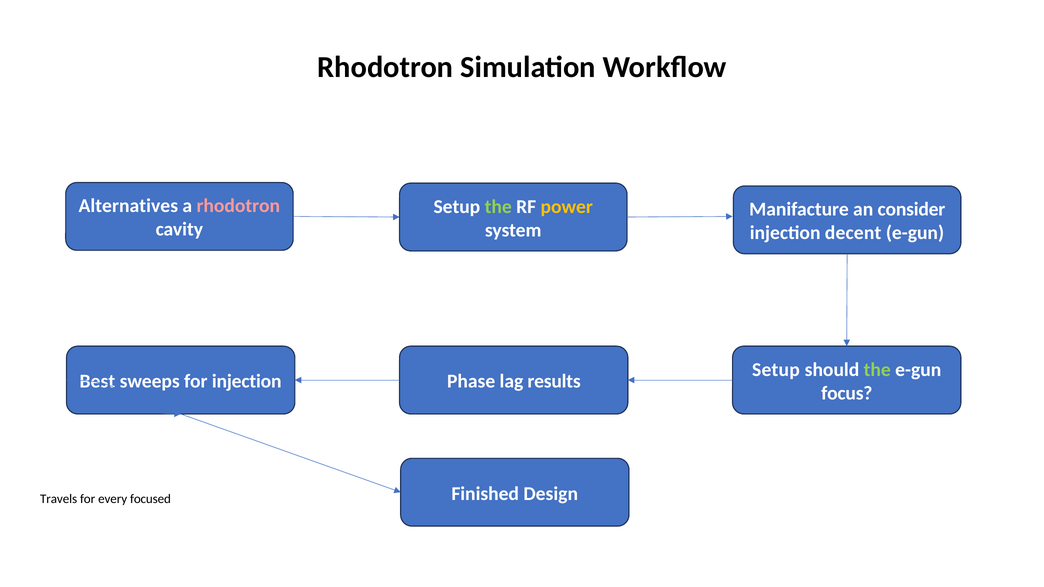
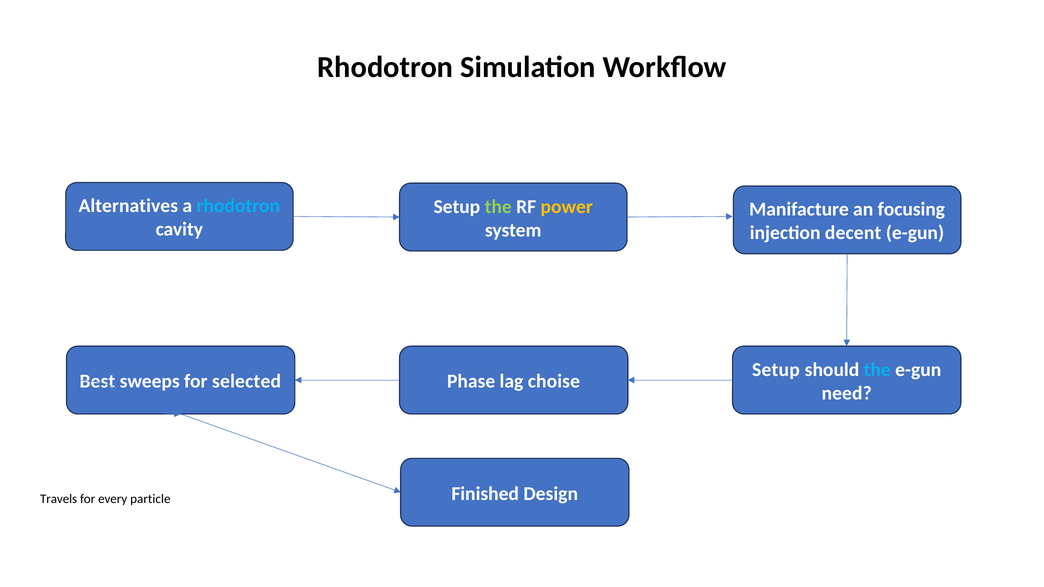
rhodotron colour: pink -> light blue (238, 206)
consider: consider -> focusing (911, 210)
the colour: light green -> light blue (877, 370)
for injection: injection -> selected (247, 382)
results: results -> choise (554, 382)
focus: focus -> need (847, 393)
focused: focused -> particle (150, 499)
